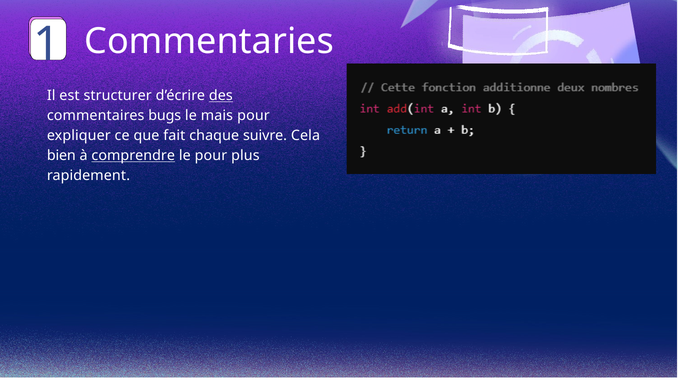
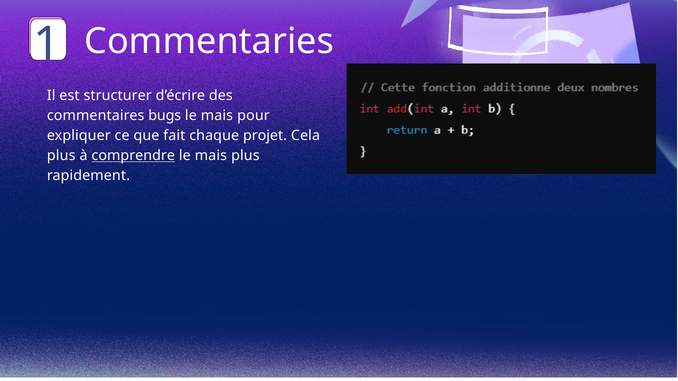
des underline: present -> none (221, 96)
suivre: suivre -> projet (265, 136)
bien: bien -> plus (61, 156)
pour: pour -> mais (211, 156)
